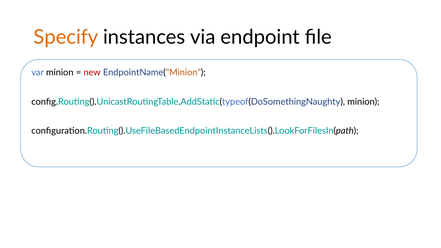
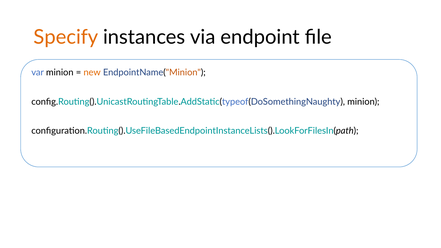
new colour: red -> orange (92, 73)
